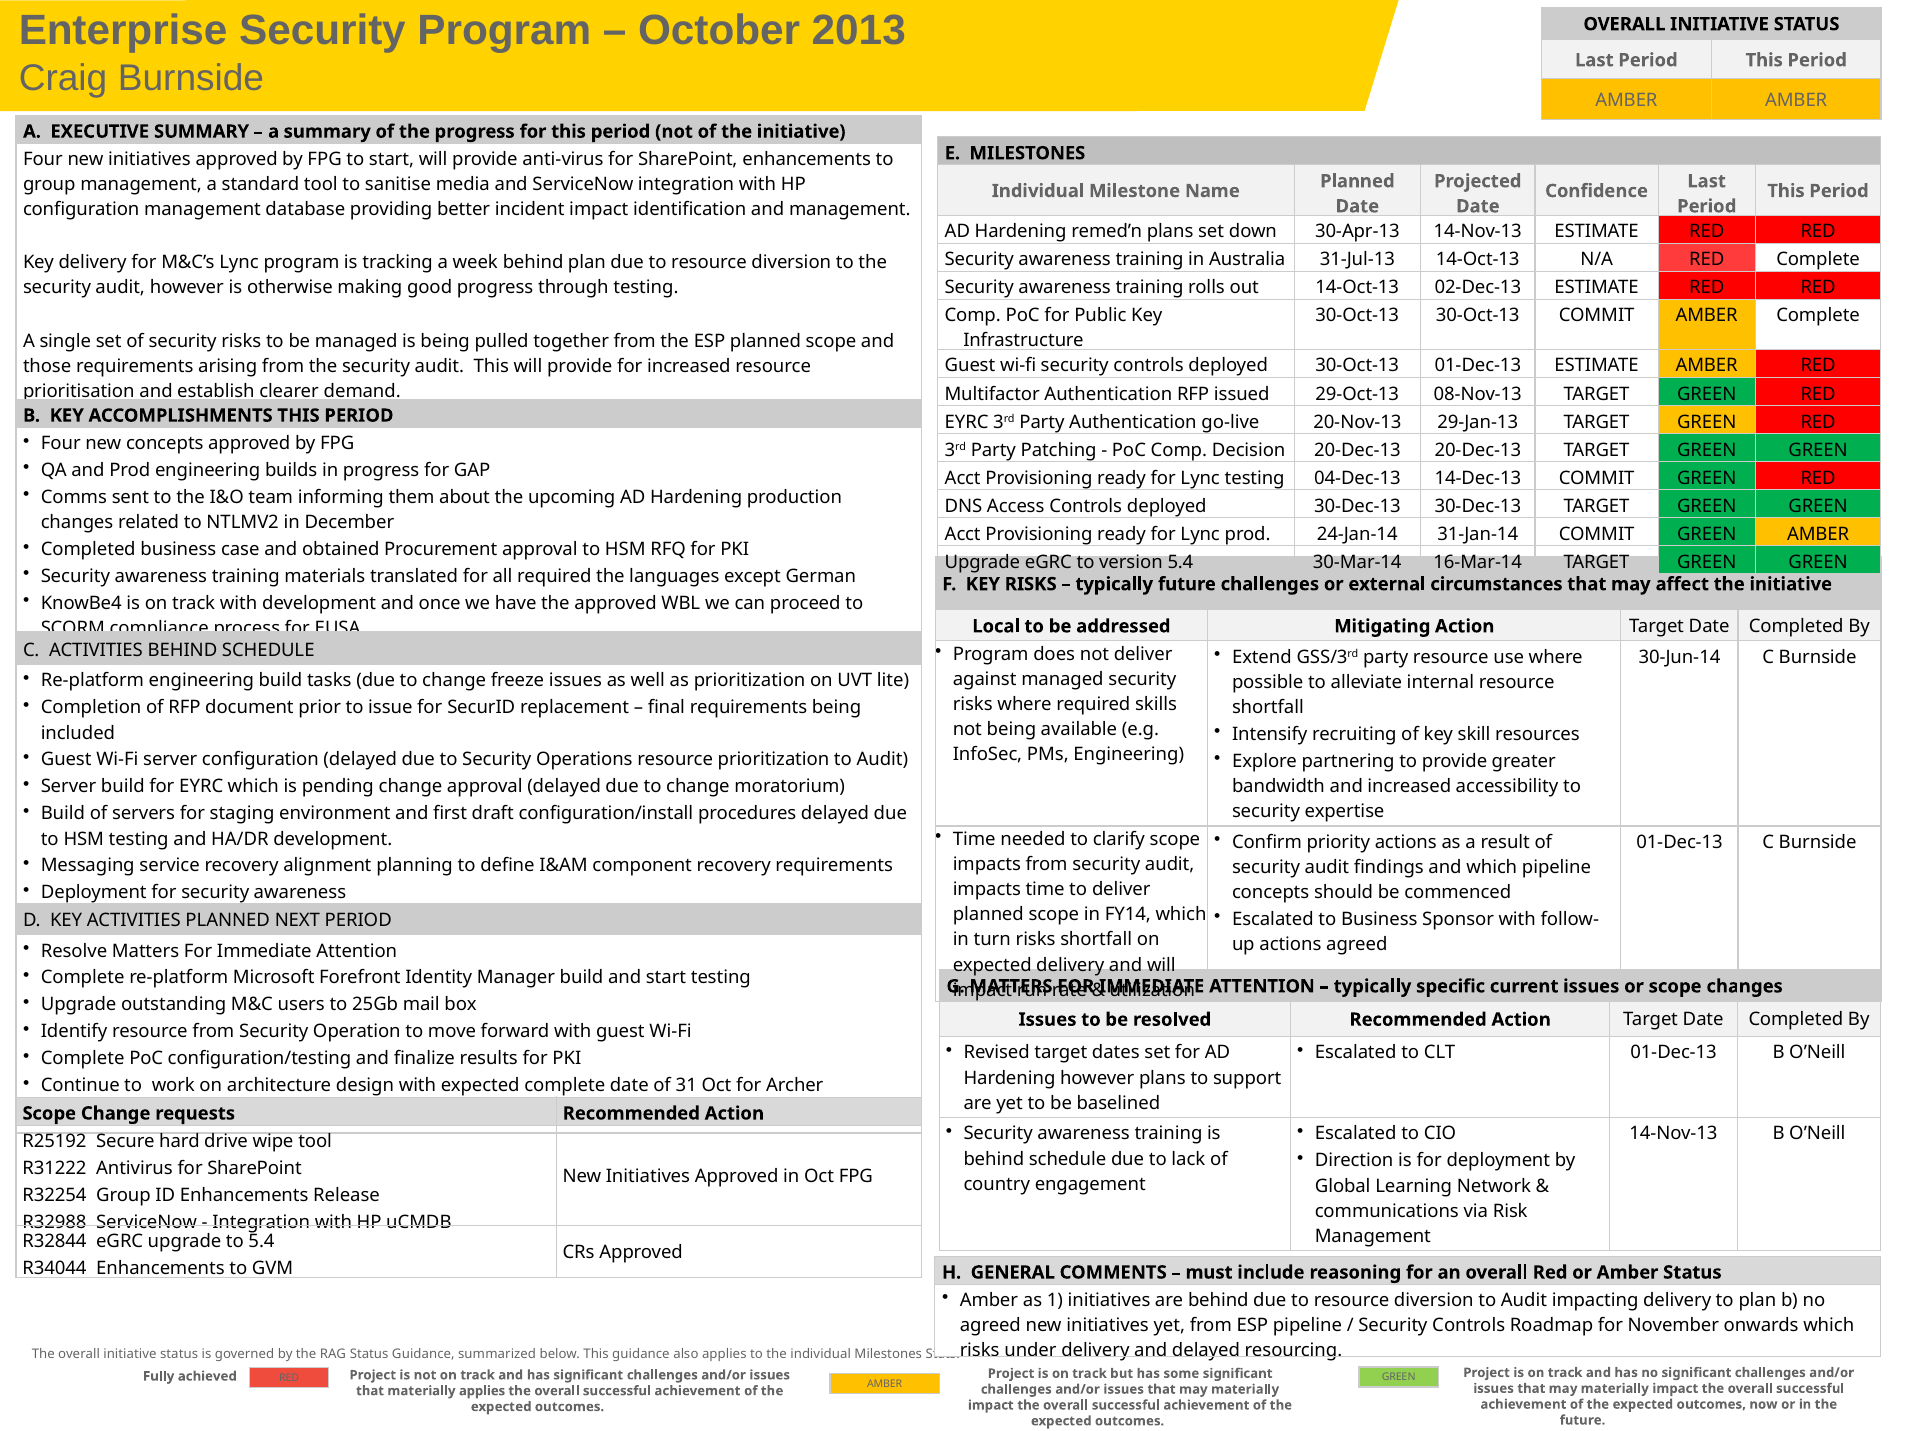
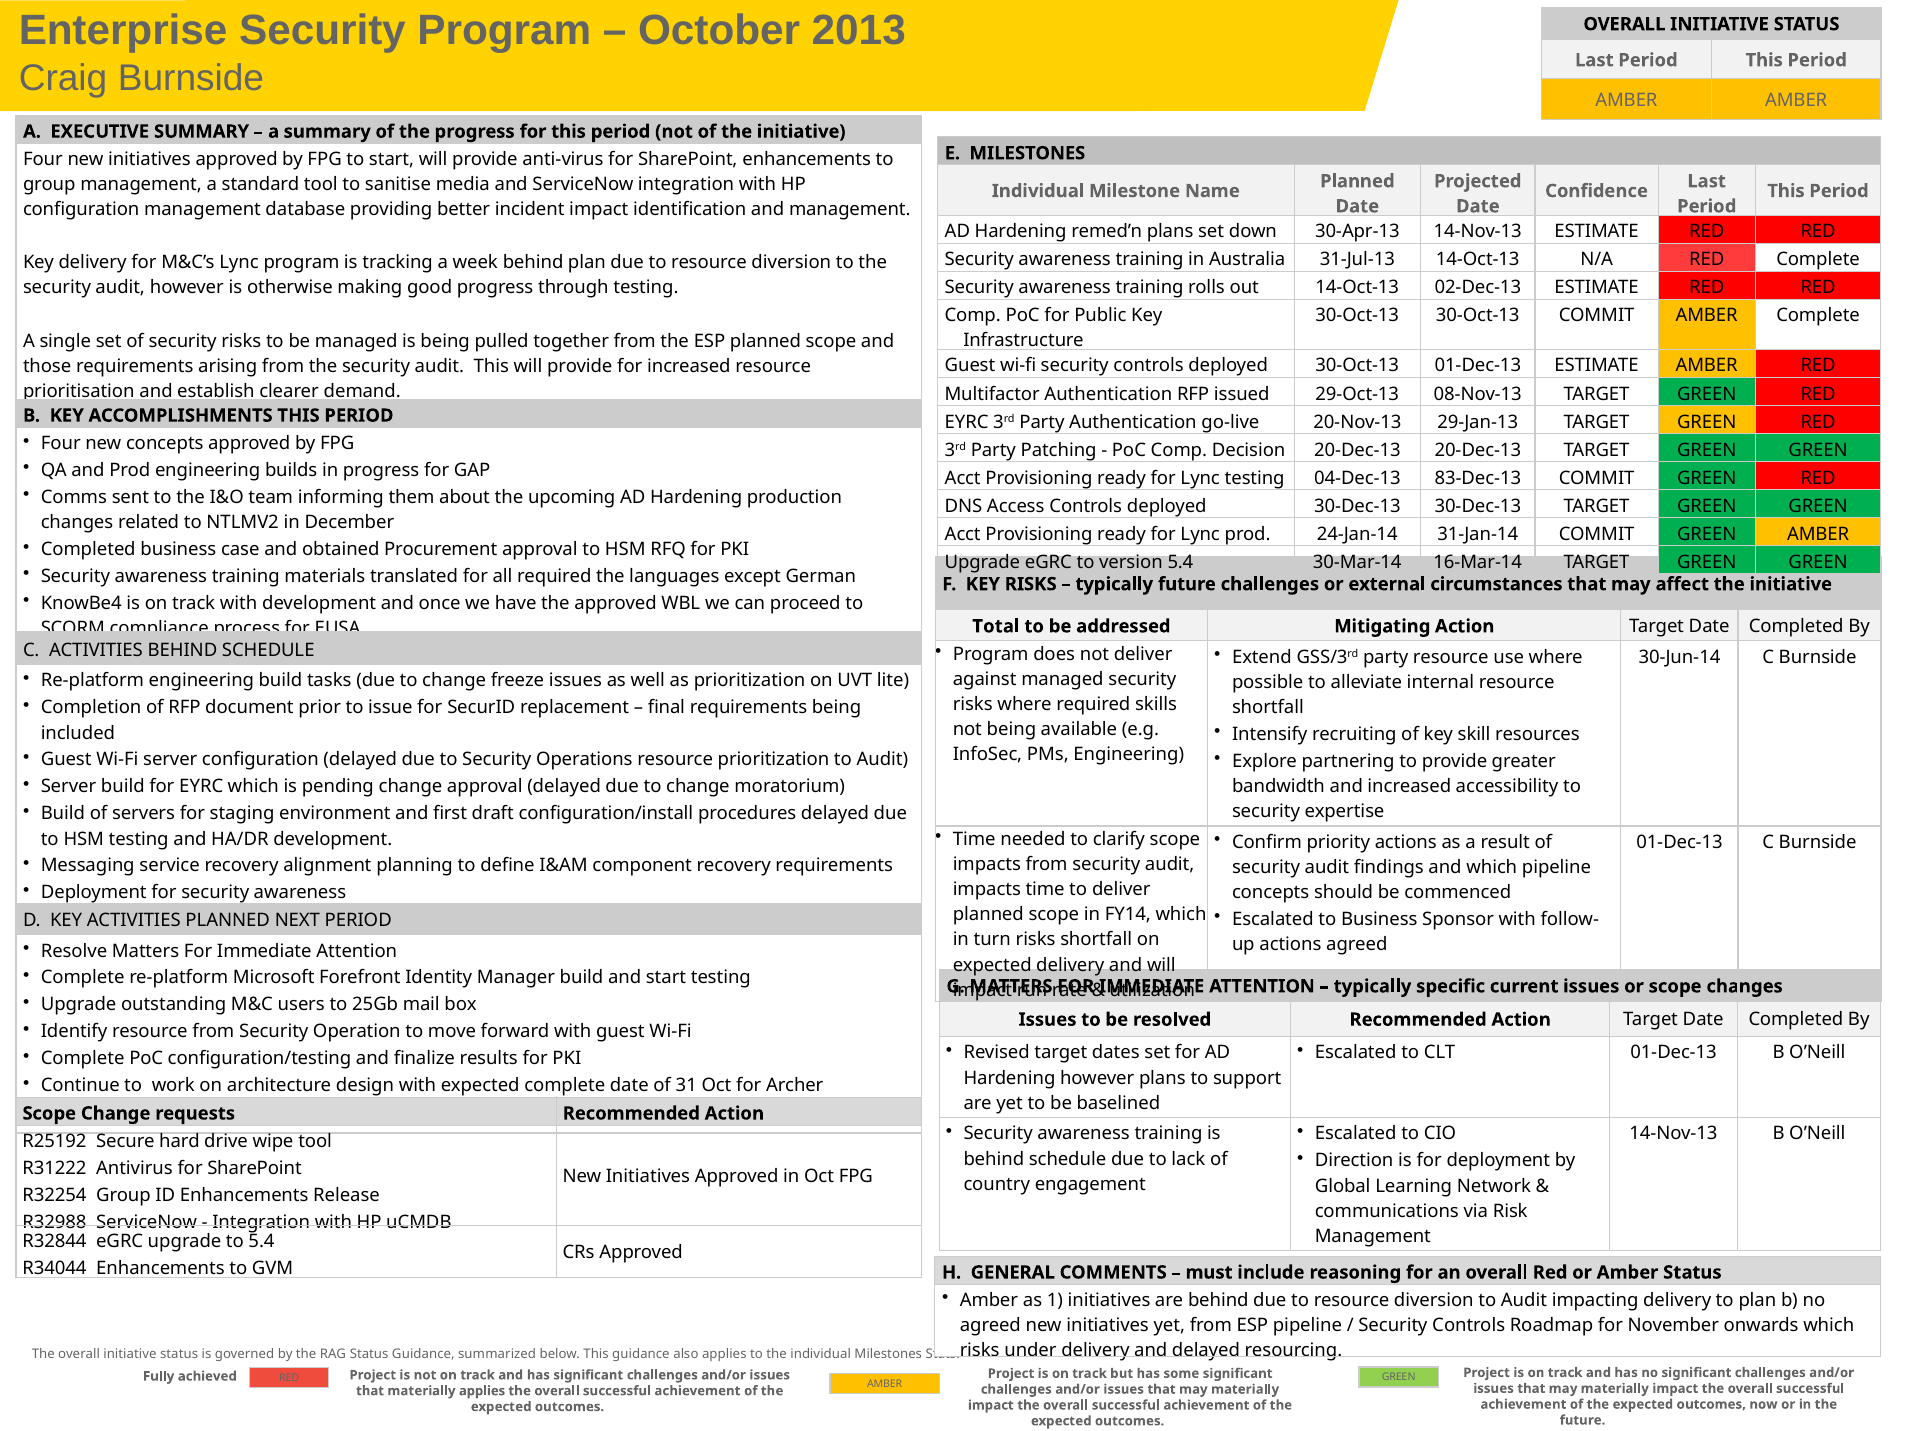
14-Dec-13: 14-Dec-13 -> 83-Dec-13 (1478, 478)
Local: Local -> Total (996, 626)
